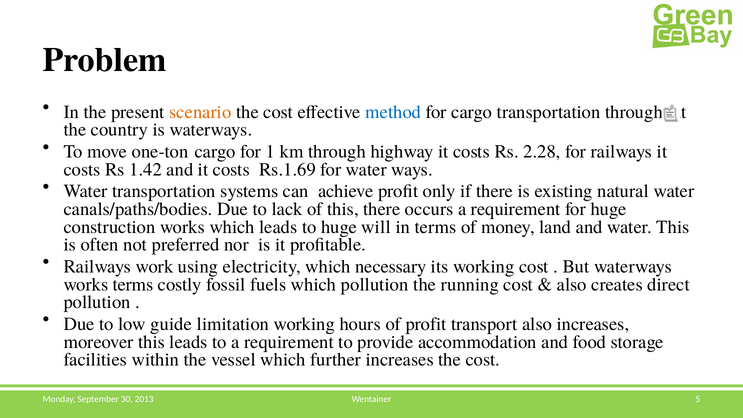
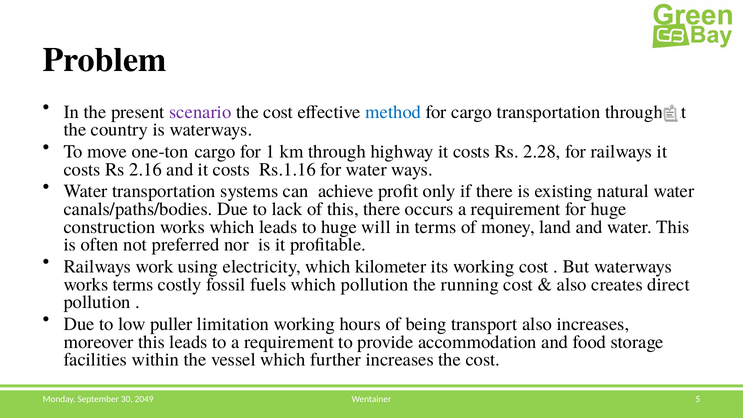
scenario colour: orange -> purple (200, 112)
1.42: 1.42 -> 2.16 (146, 169)
Rs.1.69: Rs.1.69 -> Rs.1.16 (287, 169)
necessary: necessary -> kilometer (391, 267)
guide: guide -> puller (171, 324)
of profit: profit -> being (426, 324)
2013: 2013 -> 2049 (144, 399)
